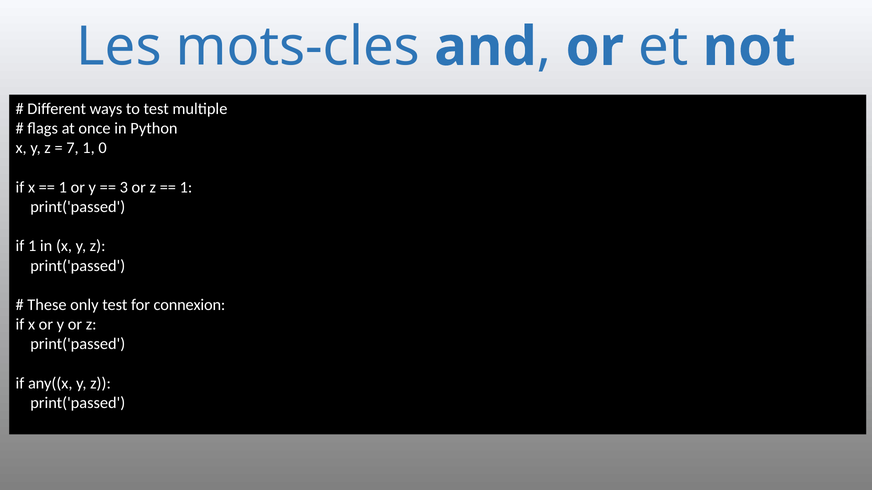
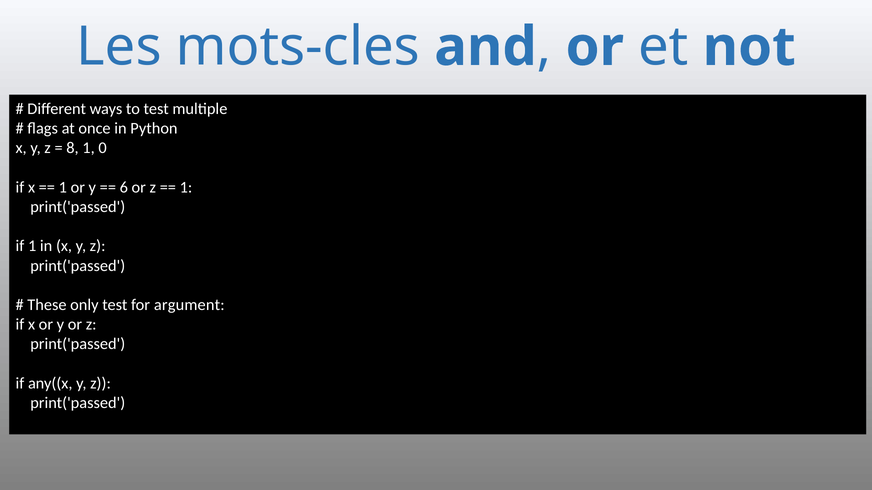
7: 7 -> 8 (73, 148)
3: 3 -> 6 (124, 187)
connexion: connexion -> argument (189, 305)
